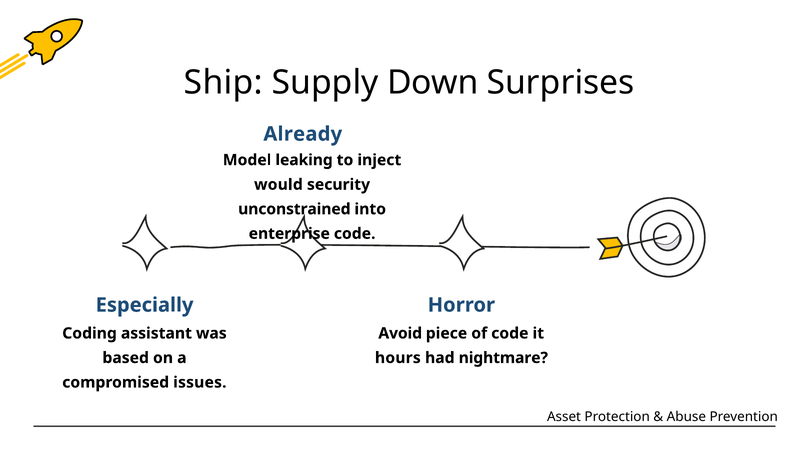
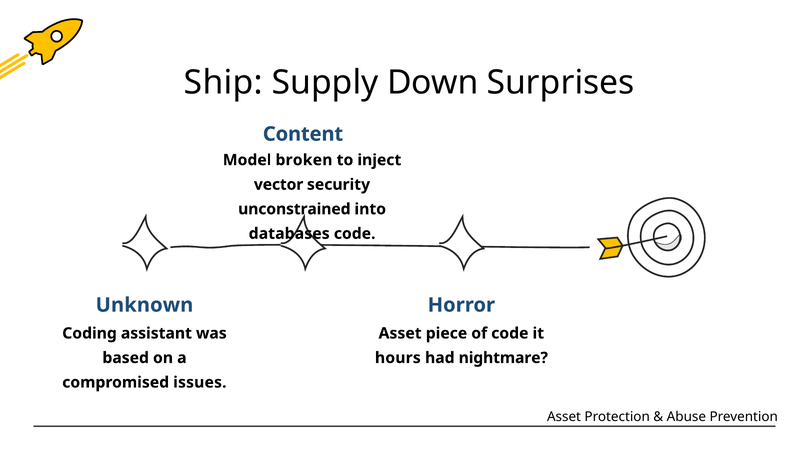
Already: Already -> Content (303, 134)
leaking: leaking -> broken (304, 160)
would: would -> vector (279, 185)
enterprise: enterprise -> databases (289, 234)
Especially: Especially -> Unknown (144, 305)
Avoid: Avoid -> Asset (400, 333)
